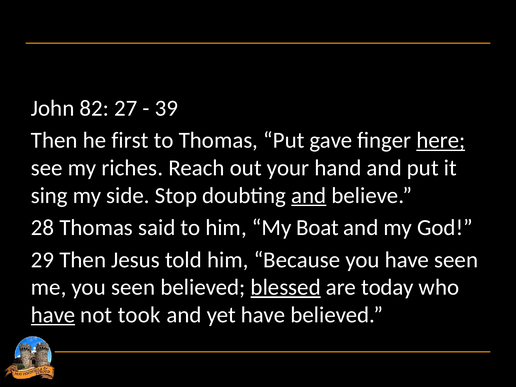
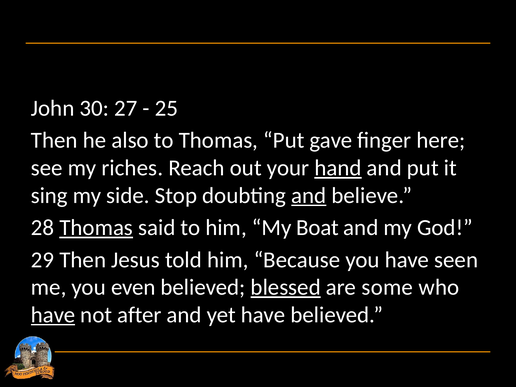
82: 82 -> 30 (94, 108)
39: 39 -> 25 (166, 108)
first: first -> also (130, 140)
here underline: present -> none (441, 140)
hand underline: none -> present (338, 168)
Thomas underline: none -> present (96, 228)
you seen: seen -> even (133, 287)
today: today -> some (387, 287)
took: took -> after (139, 315)
